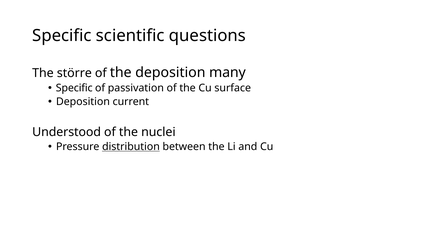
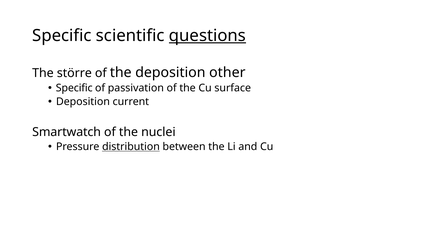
questions underline: none -> present (207, 36)
many: many -> other (227, 72)
Understood: Understood -> Smartwatch (67, 132)
